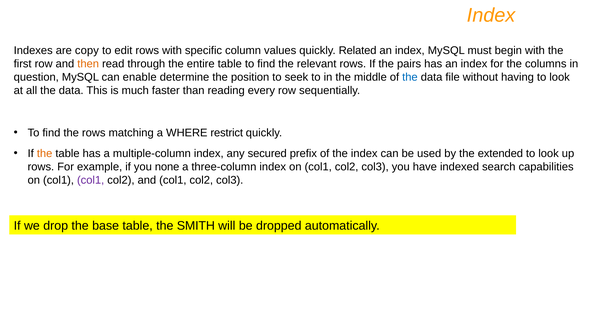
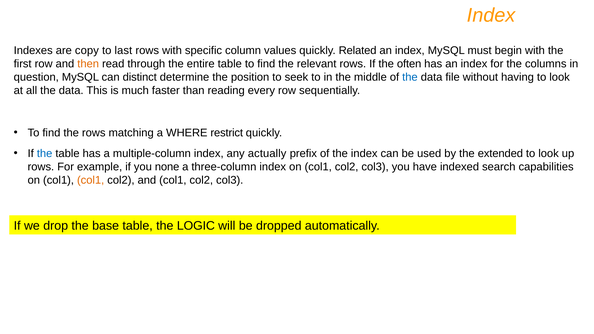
edit: edit -> last (123, 50)
pairs: pairs -> often (409, 64)
enable: enable -> distinct (140, 77)
the colour: orange -> blue (45, 154)
secured: secured -> actually (267, 154)
col1 colour: purple -> orange (91, 180)
SMITH: SMITH -> LOGIC (196, 226)
